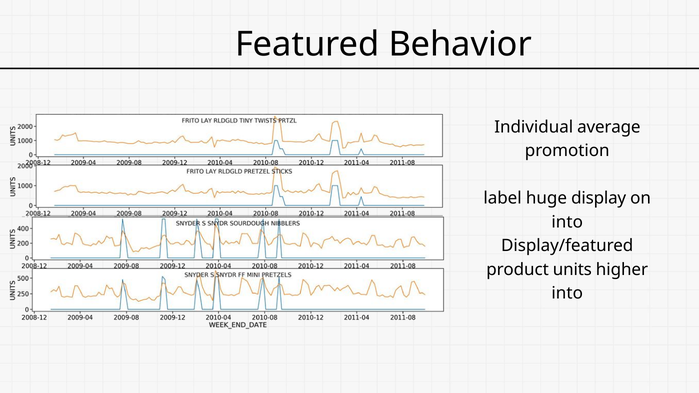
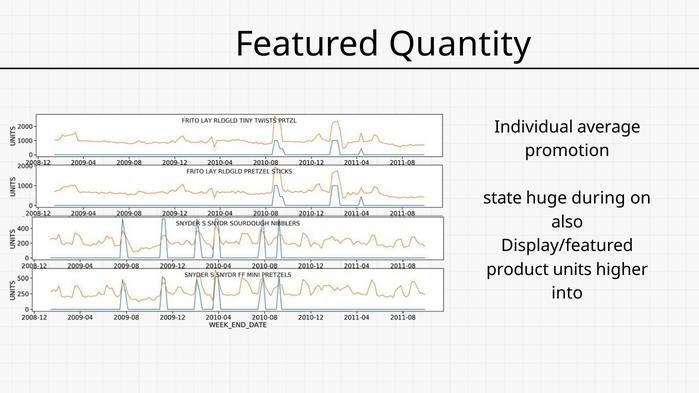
Behavior: Behavior -> Quantity (460, 44)
label: label -> state (503, 198)
display: display -> during (598, 198)
into: into -> also (567, 222)
